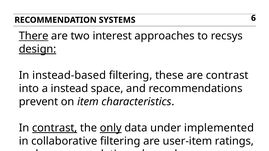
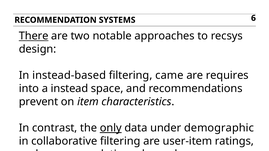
interest: interest -> notable (112, 36)
design underline: present -> none (38, 49)
these: these -> came (169, 75)
are contrast: contrast -> requires (227, 75)
contrast underline: present -> none (55, 128)
implemented: implemented -> demographic (219, 128)
